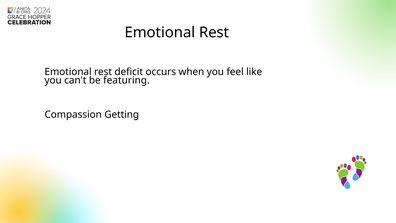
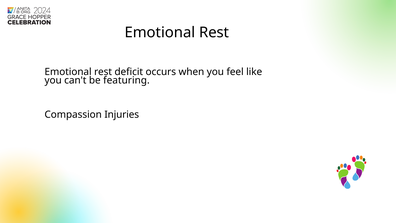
Getting: Getting -> Injuries (122, 114)
